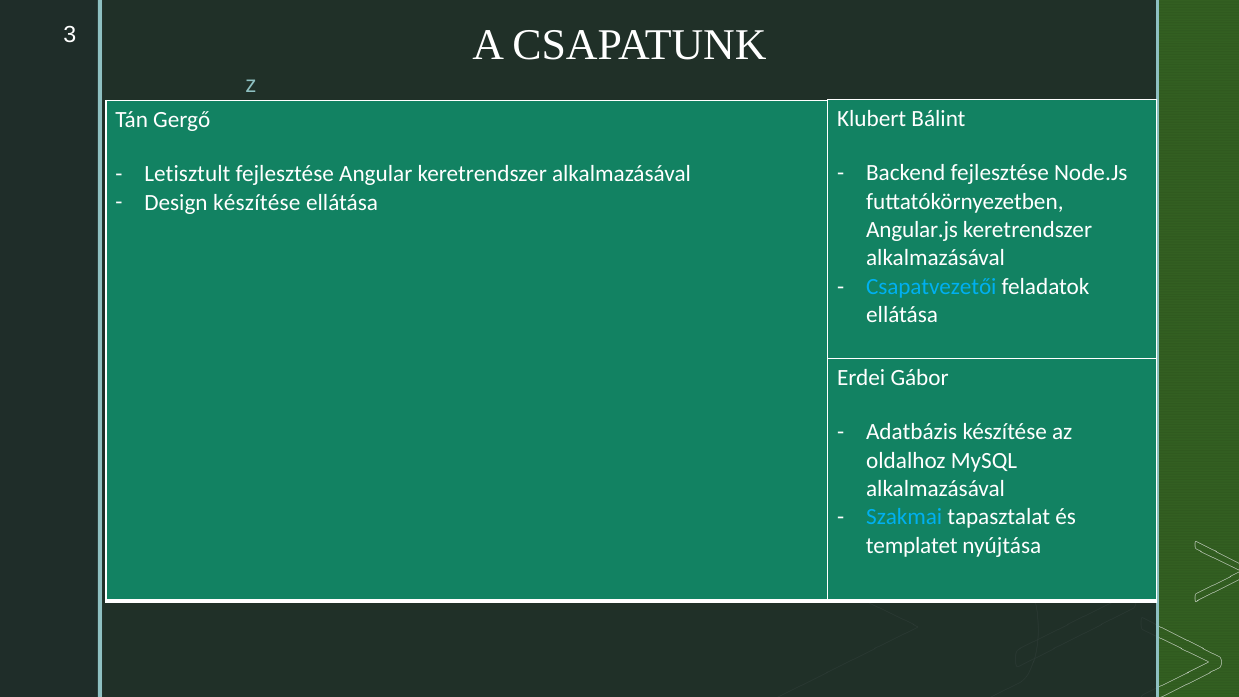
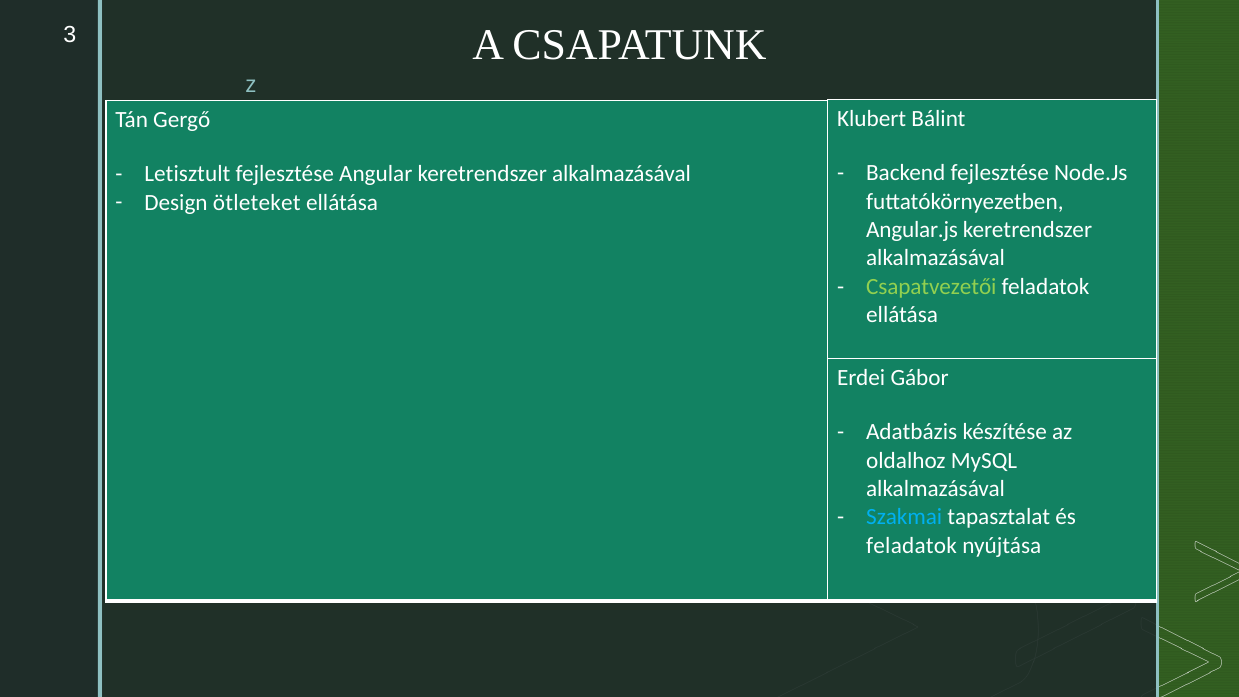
Design készítése: készítése -> ötleteket (257, 202)
Csapatvezetői colour: light blue -> light green (931, 286)
templatet: templatet -> feladatok (912, 545)
